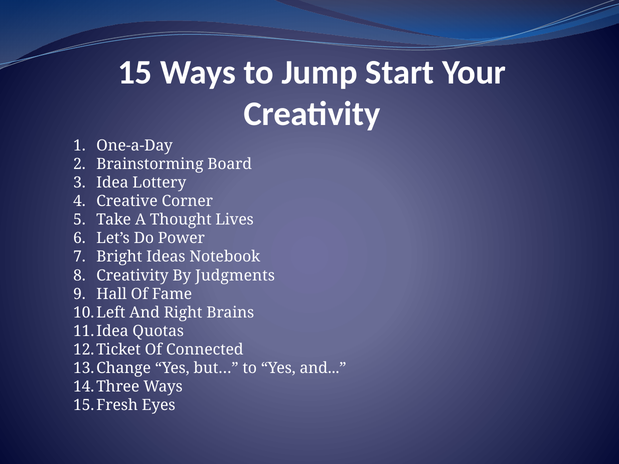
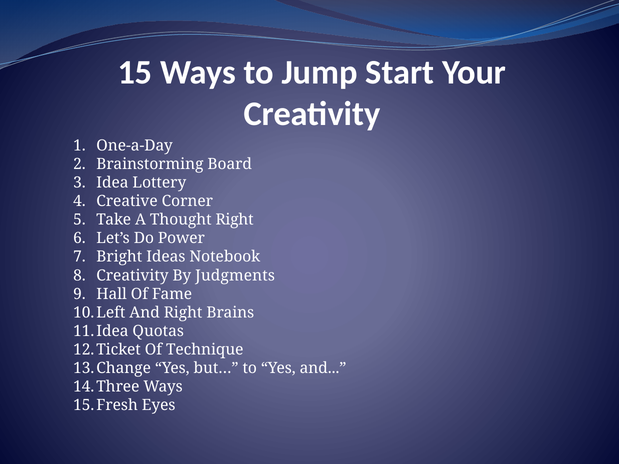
Thought Lives: Lives -> Right (235, 220)
Connected: Connected -> Technique (205, 350)
